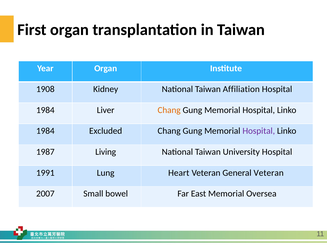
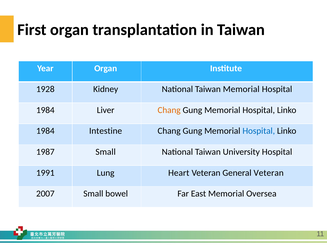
1908: 1908 -> 1928 (45, 89)
Taiwan Affiliation: Affiliation -> Memorial (241, 89)
Excluded: Excluded -> Intestine (106, 131)
Hospital colour: purple -> blue (259, 131)
1987 Living: Living -> Small (106, 152)
